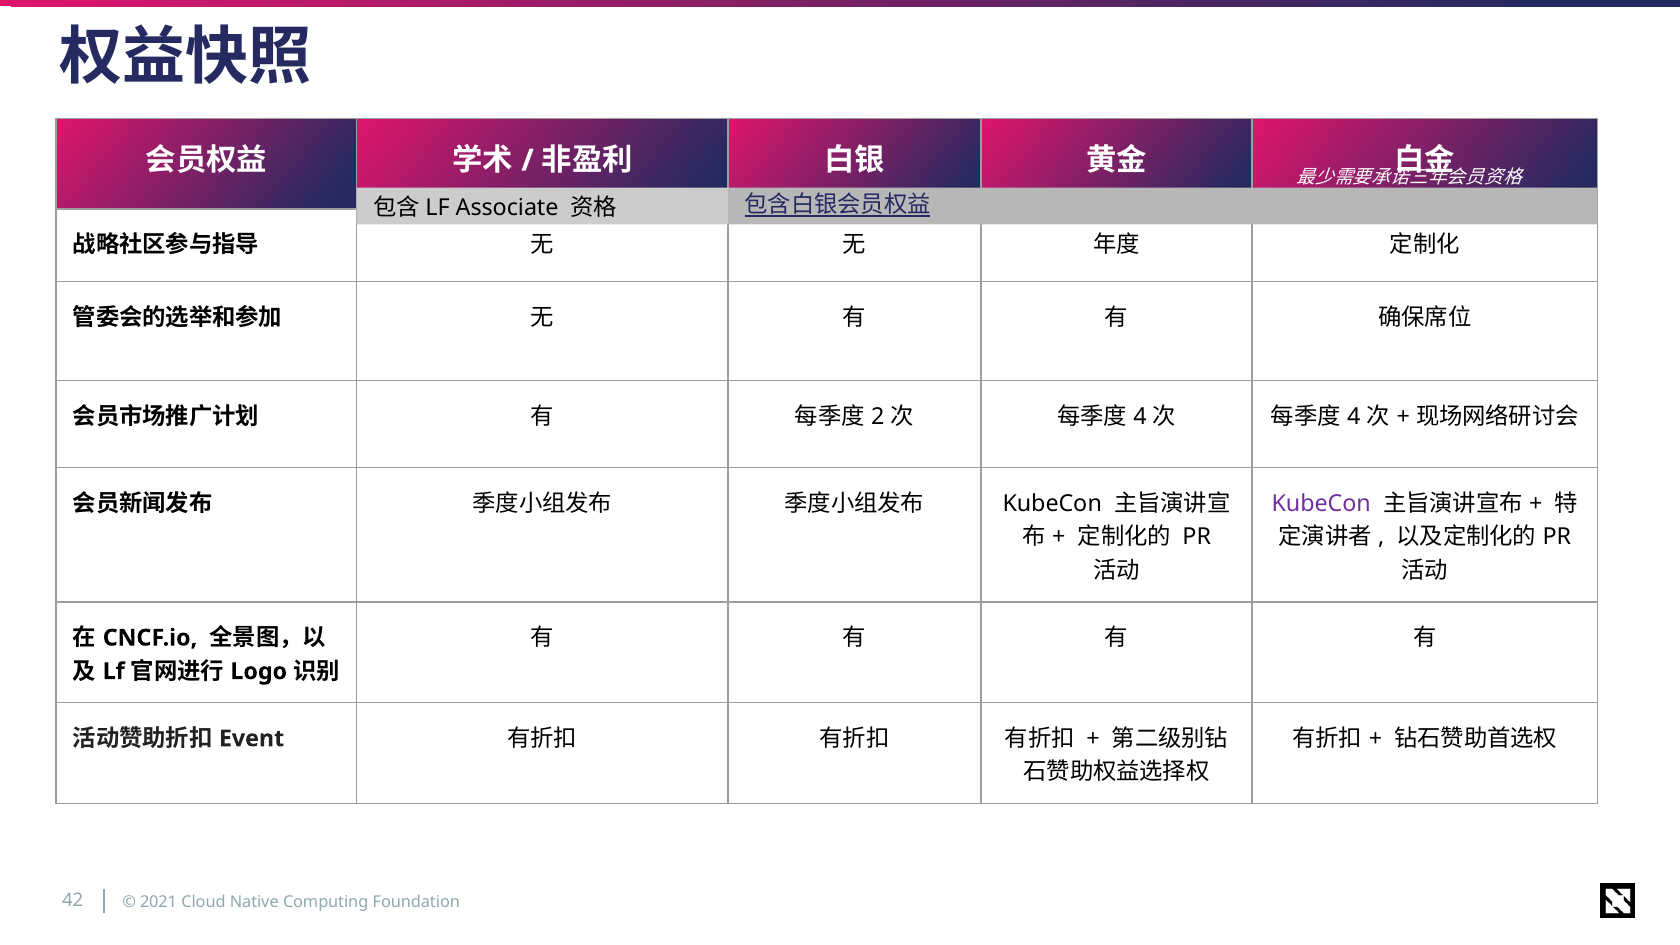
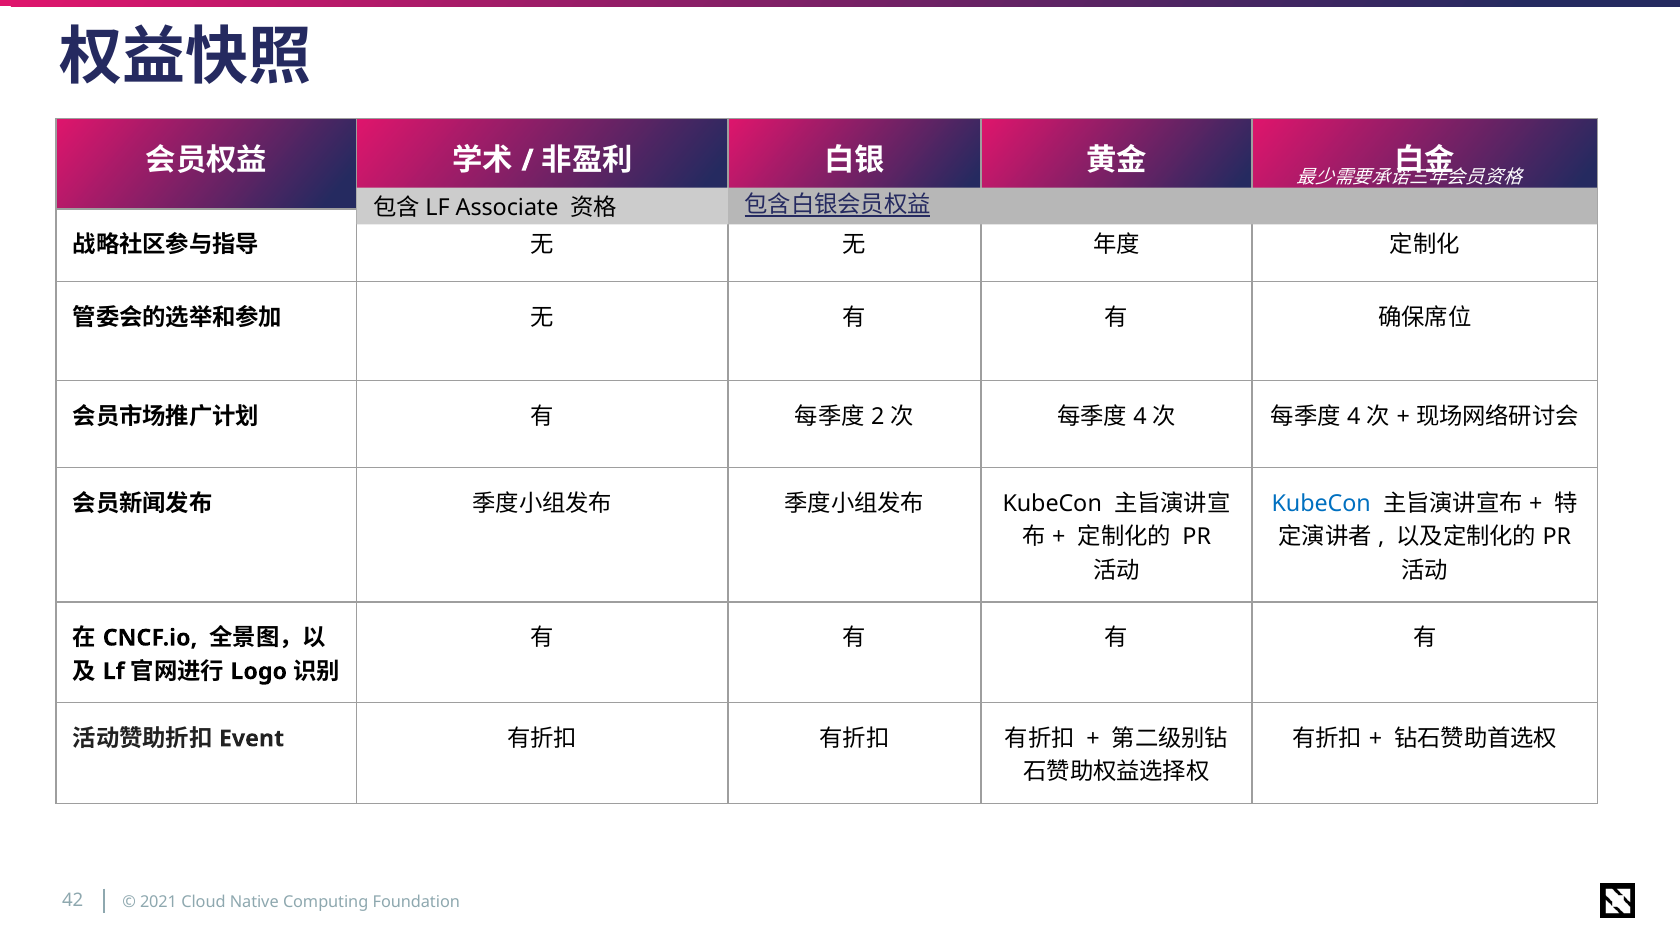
KubeCon colour: purple -> blue (1321, 504)
